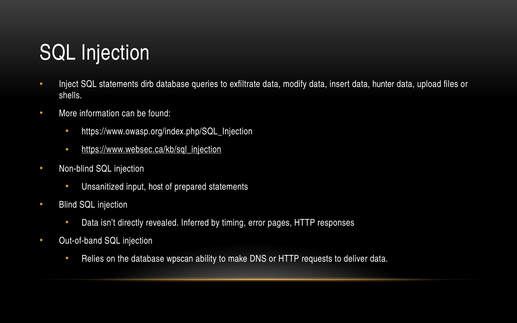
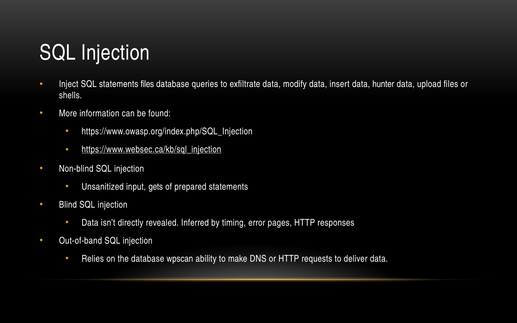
statements dirb: dirb -> files (147, 84)
host: host -> gets (156, 187)
